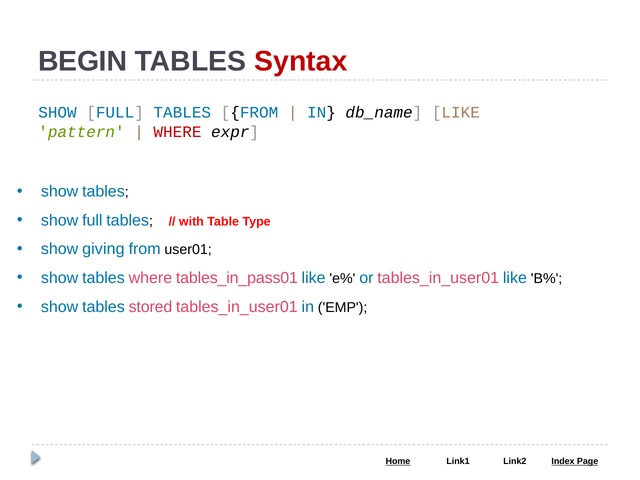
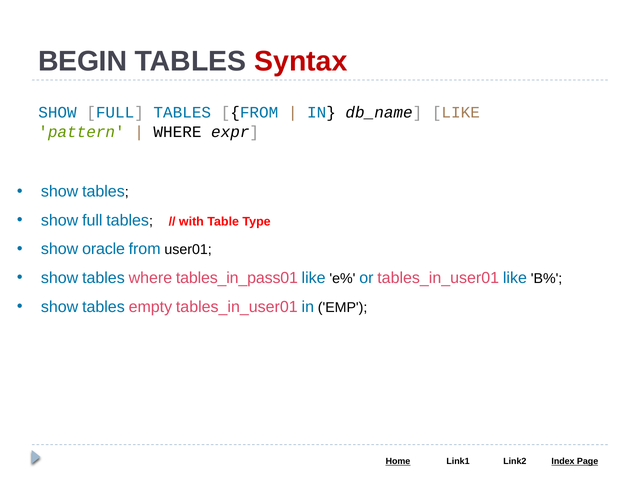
WHERE colour: red -> black (177, 132)
giving: giving -> oracle (104, 249)
stored: stored -> empty (150, 307)
